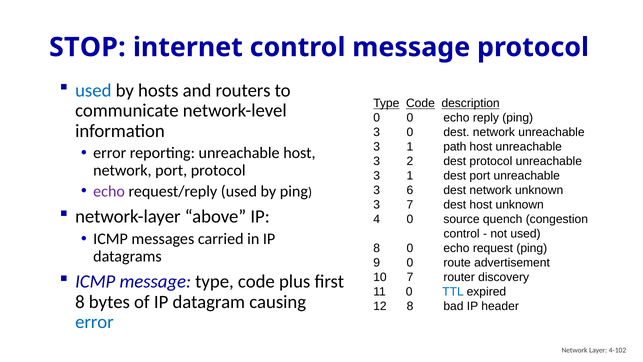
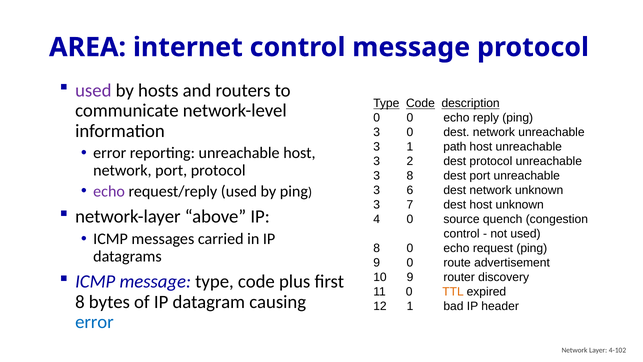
STOP: STOP -> AREA (88, 47)
used colour: blue -> purple (93, 90)
1: 1 -> 8 (410, 176)
10 7: 7 -> 9 (410, 277)
TTL colour: blue -> orange (453, 292)
12 8: 8 -> 1 (410, 306)
